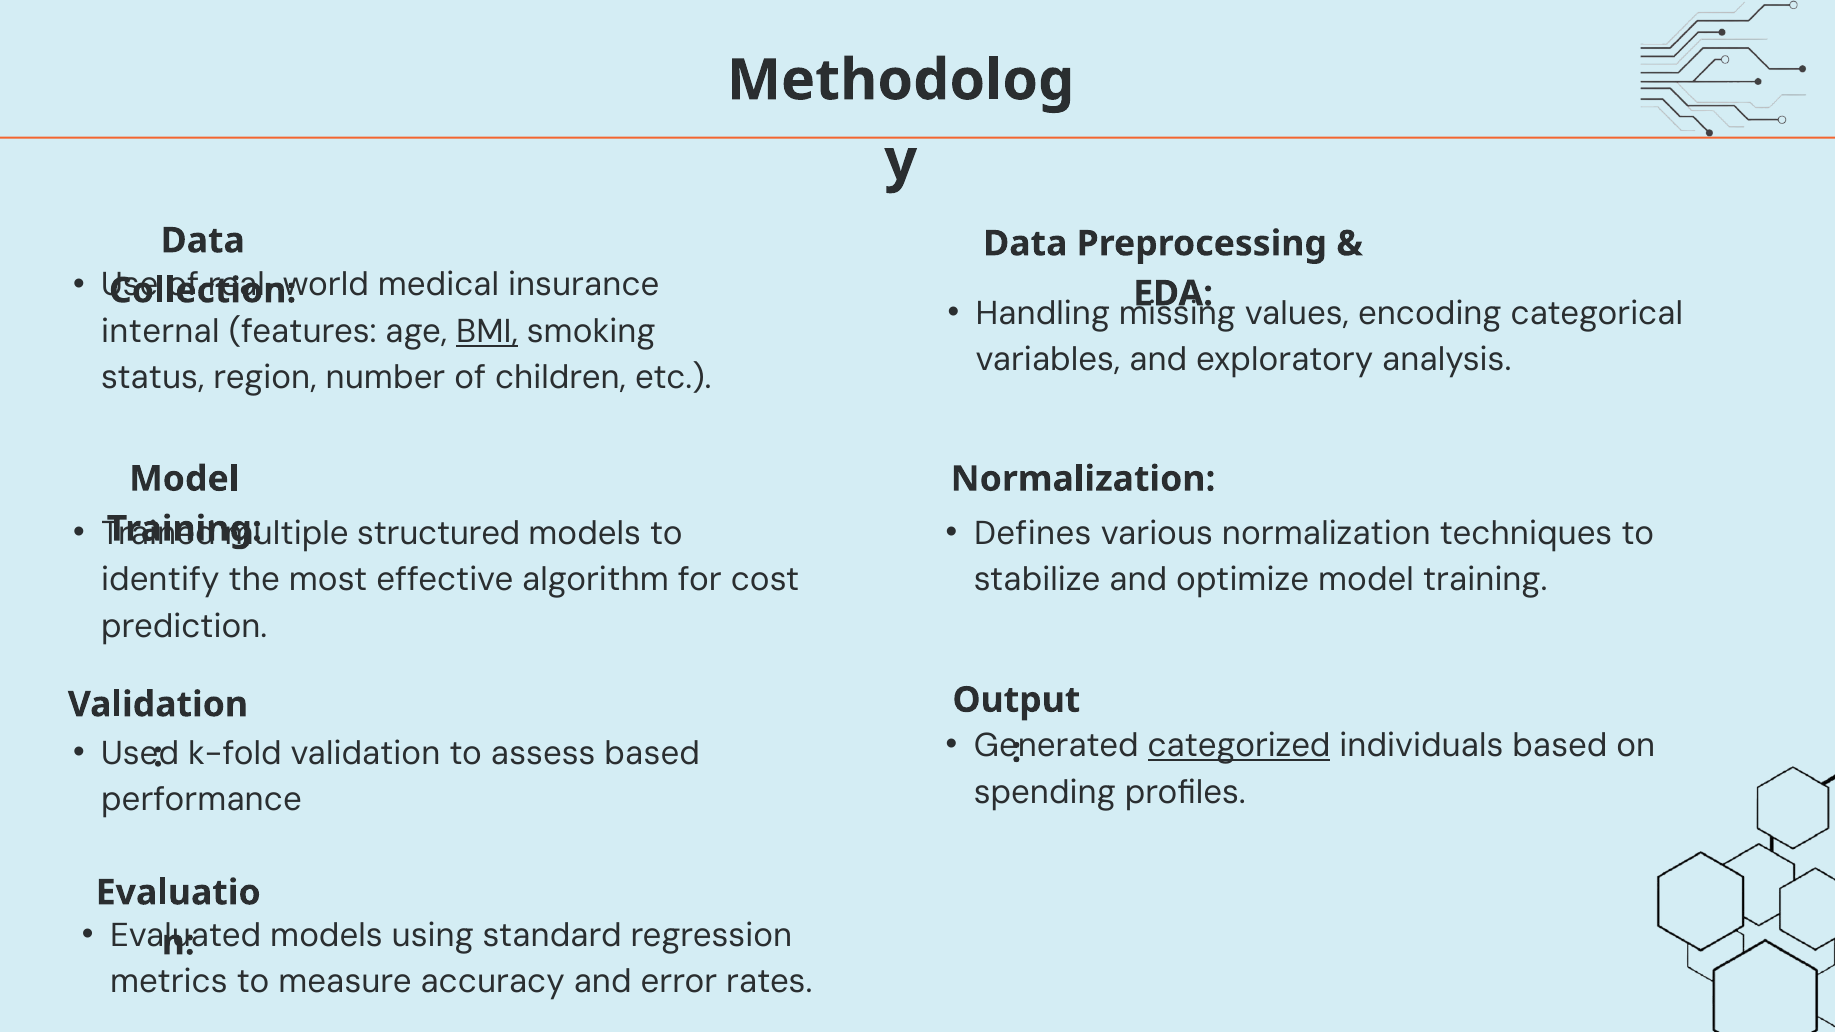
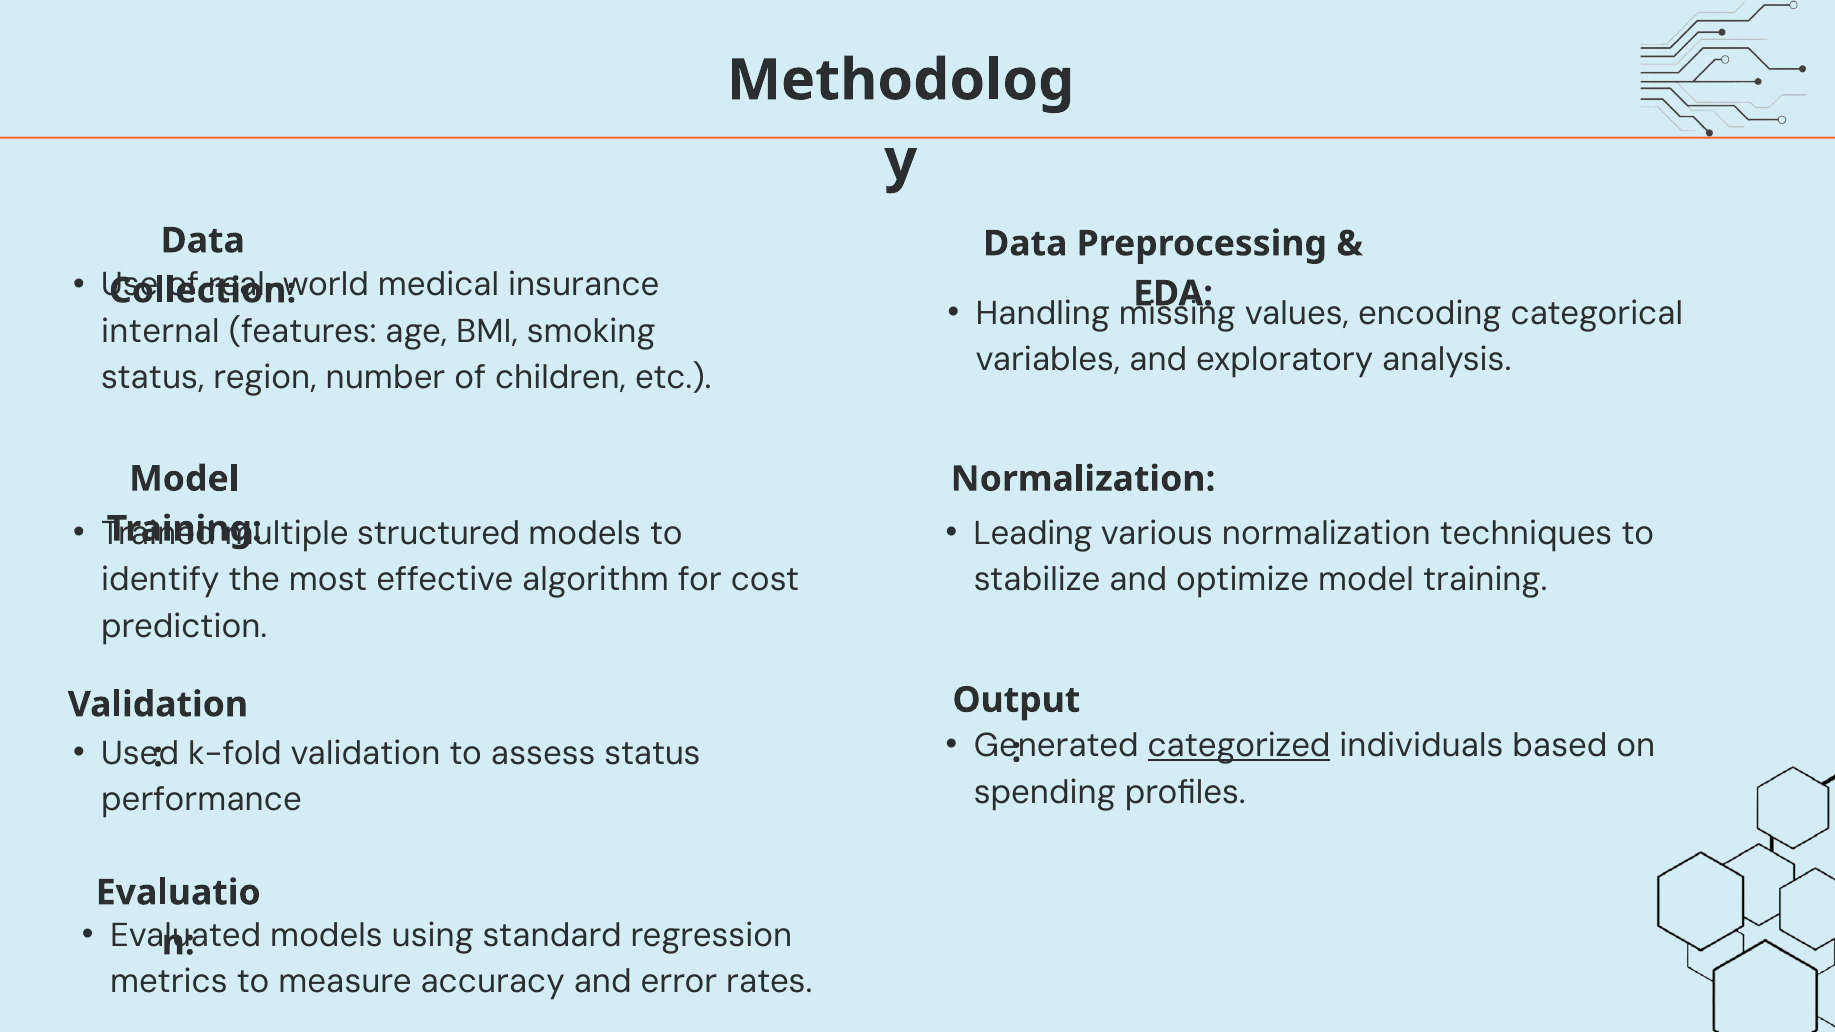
BMI underline: present -> none (487, 331)
Defines: Defines -> Leading (1033, 534)
assess based: based -> status (652, 754)
